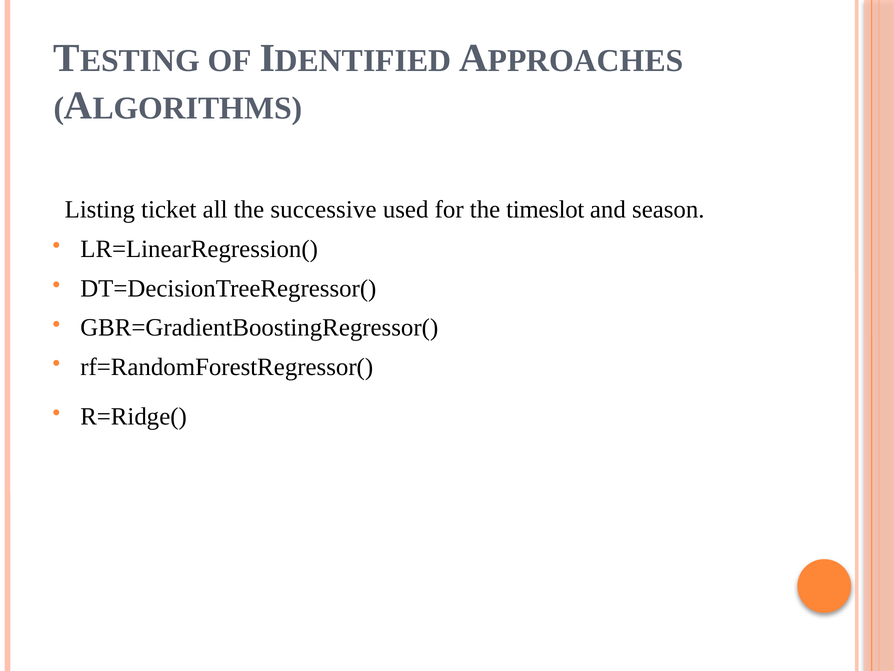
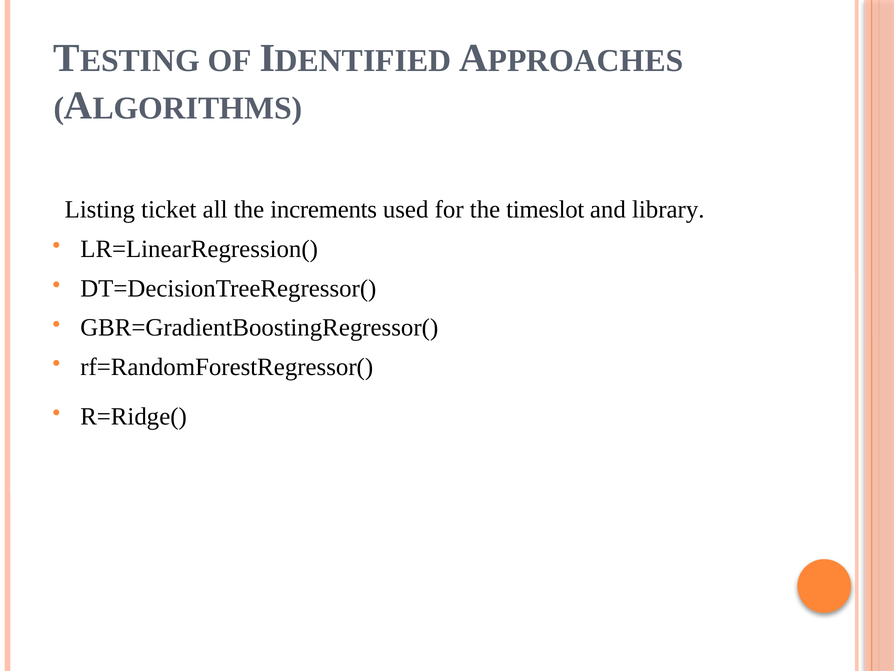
successive: successive -> increments (324, 209)
season: season -> library (668, 209)
